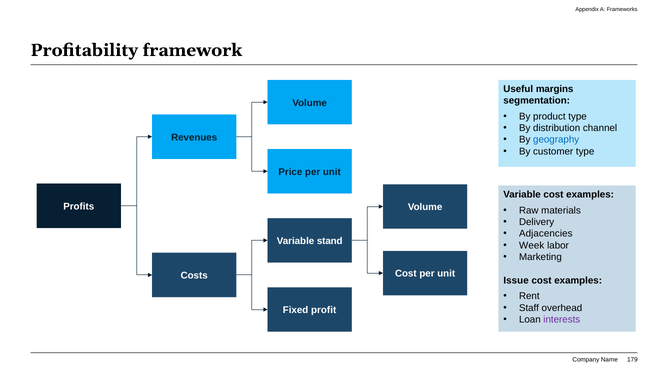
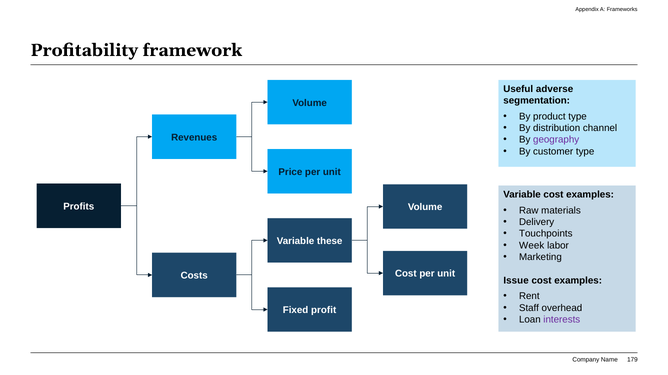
margins: margins -> adverse (555, 89)
geography colour: blue -> purple (556, 140)
Adjacencies: Adjacencies -> Touchpoints (546, 234)
stand: stand -> these (330, 242)
